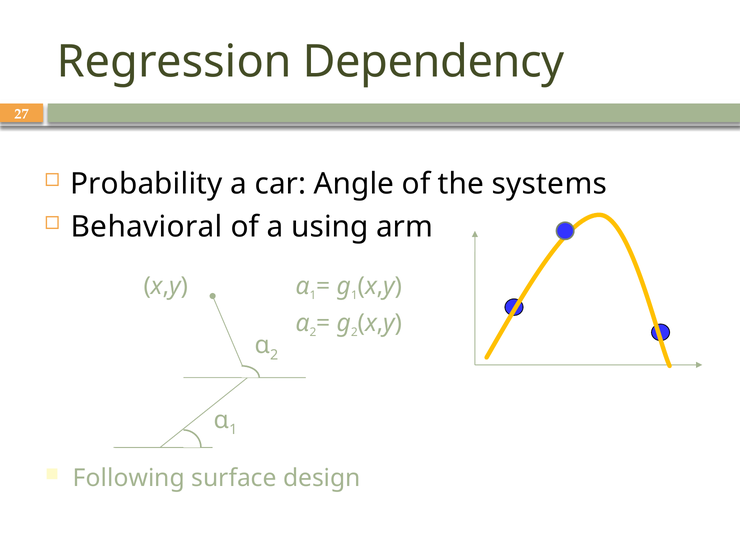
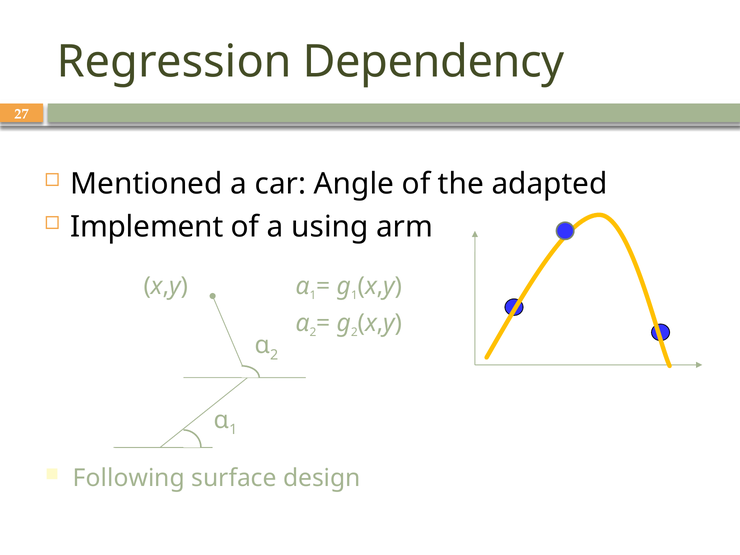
Probability: Probability -> Mentioned (146, 184)
systems: systems -> adapted (550, 184)
Behavioral: Behavioral -> Implement (147, 227)
